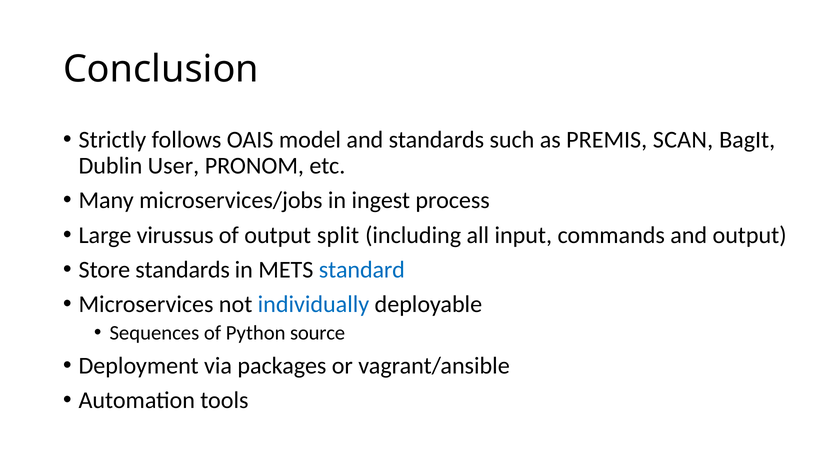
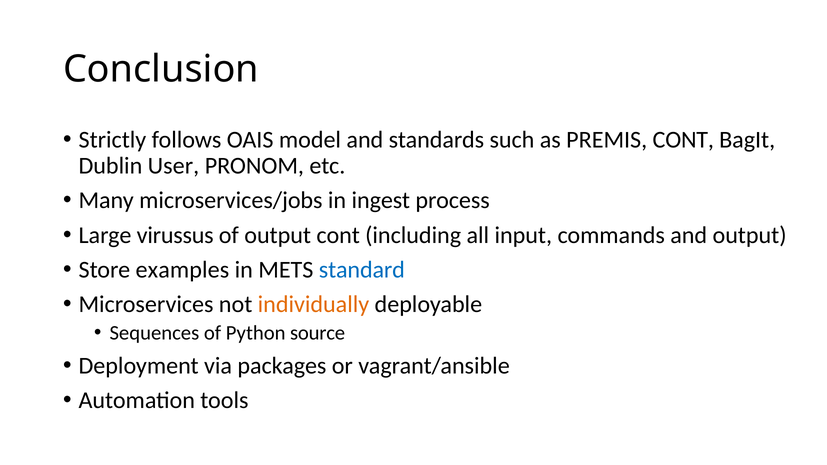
PREMIS SCAN: SCAN -> CONT (683, 140)
output split: split -> cont (338, 235)
Store standards: standards -> examples (182, 270)
individually colour: blue -> orange (313, 305)
